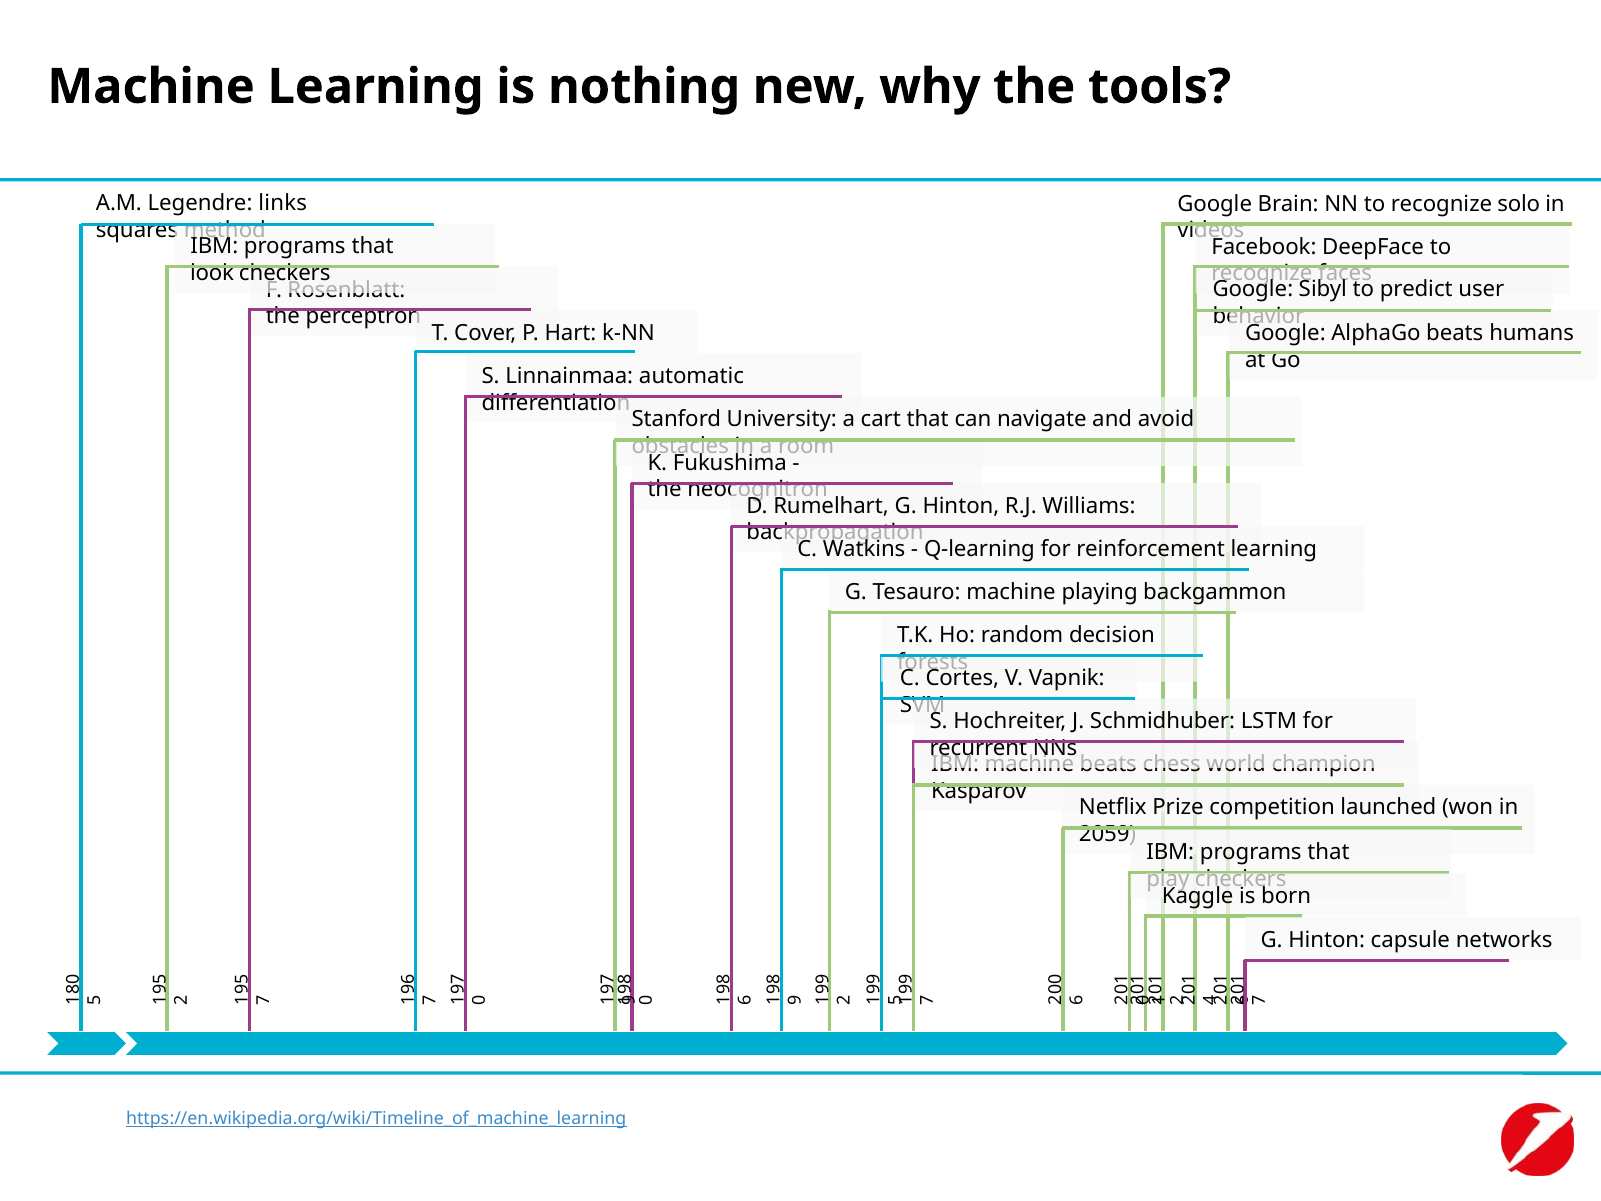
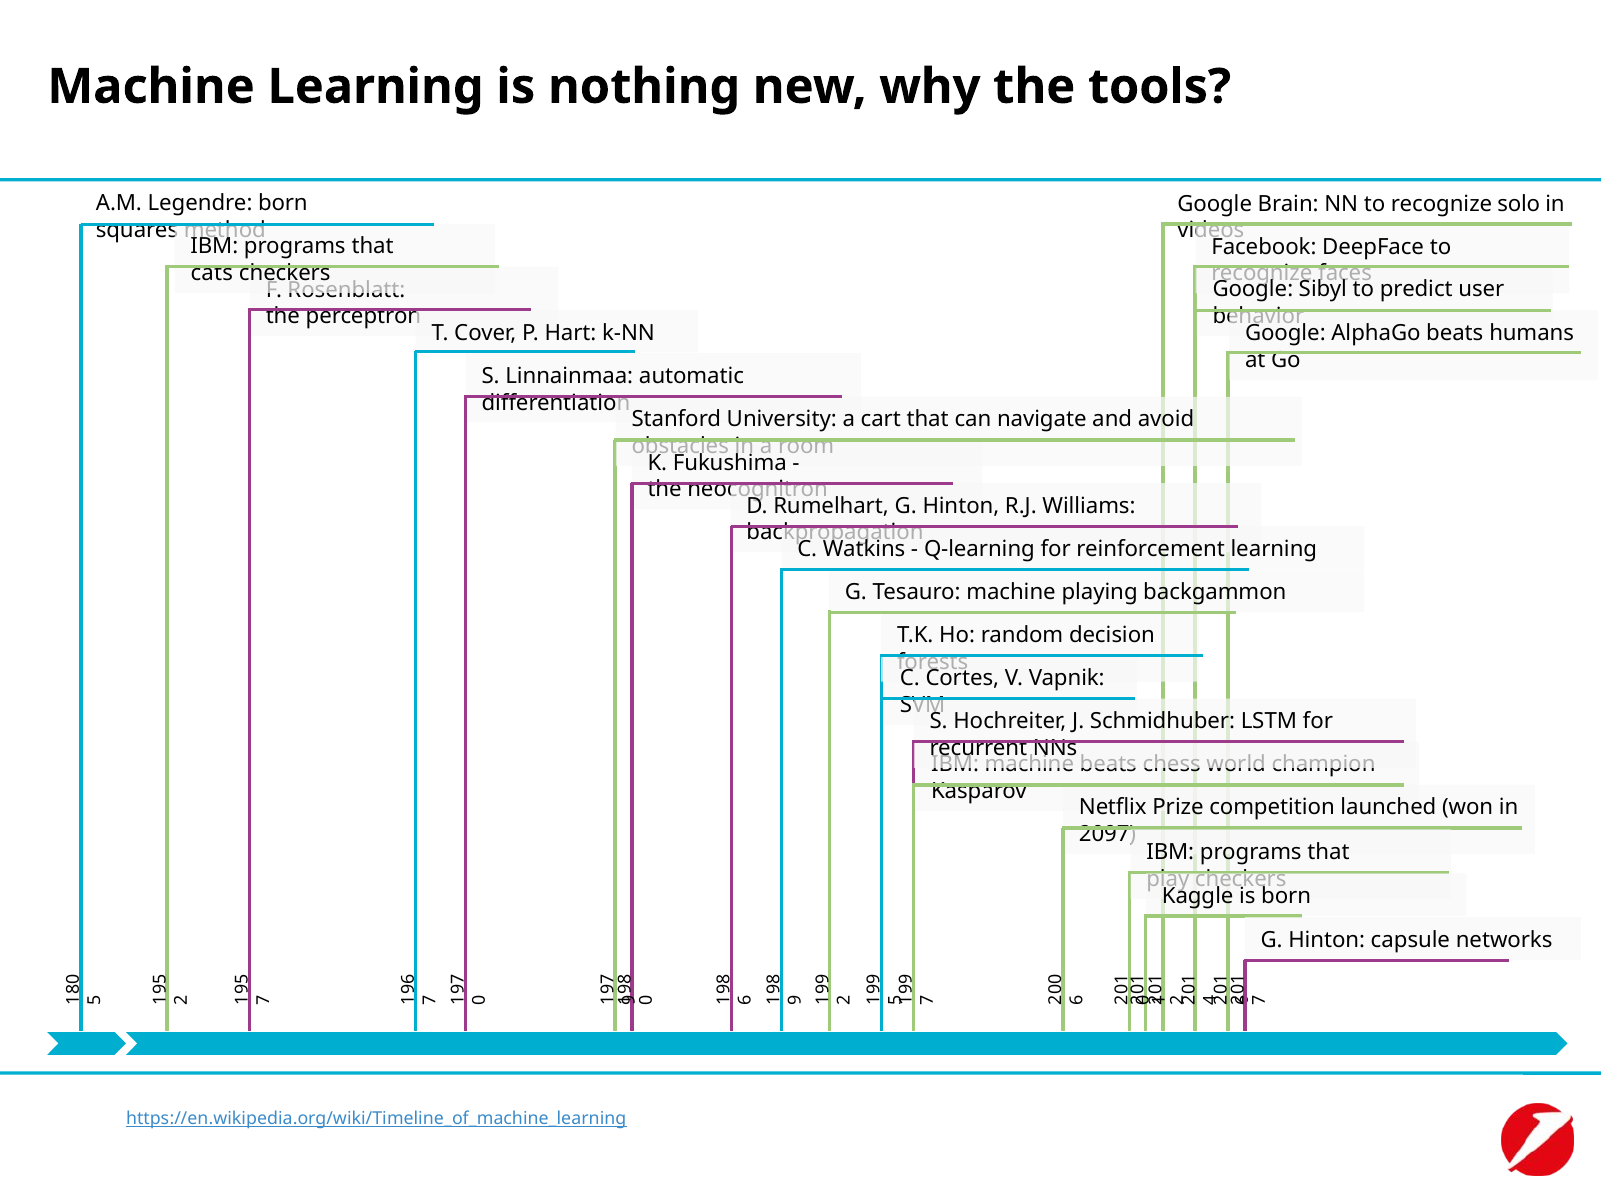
Legendre links: links -> born (283, 203)
look: look -> cats (212, 273)
2059: 2059 -> 2097 (1108, 834)
